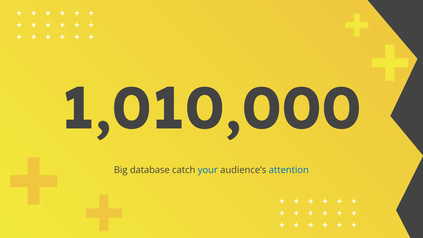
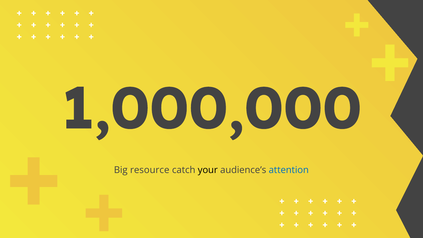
1,010,000: 1,010,000 -> 1,000,000 (212, 109)
database: database -> resource (150, 170)
your colour: blue -> black (208, 170)
